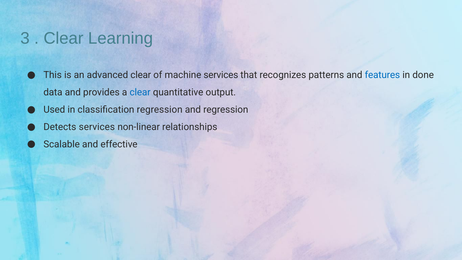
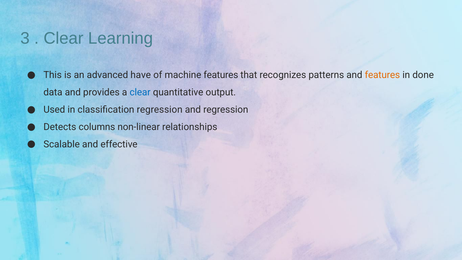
advanced clear: clear -> have (141, 75)
machine services: services -> features (221, 75)
features colour: blue -> orange (382, 75)
Detects services: services -> columns (97, 127)
